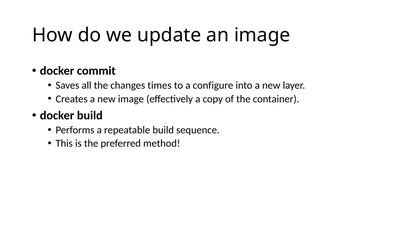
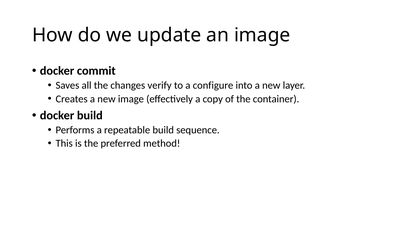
times: times -> verify (160, 85)
